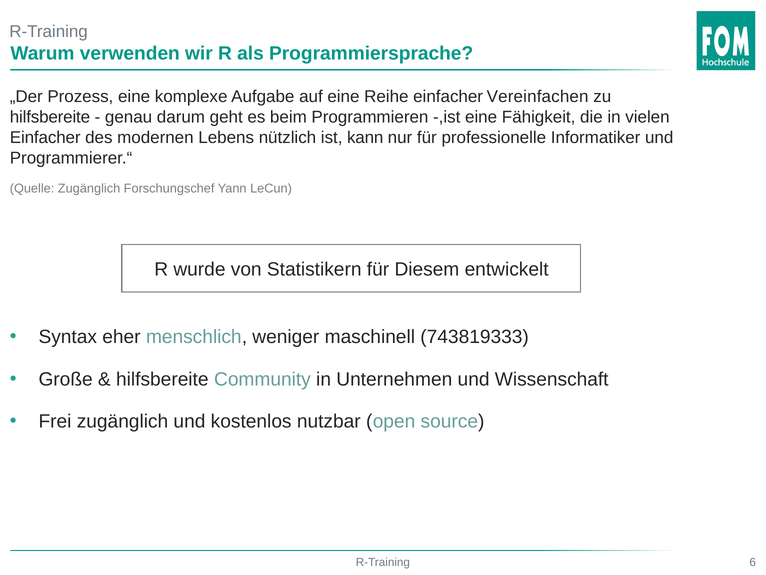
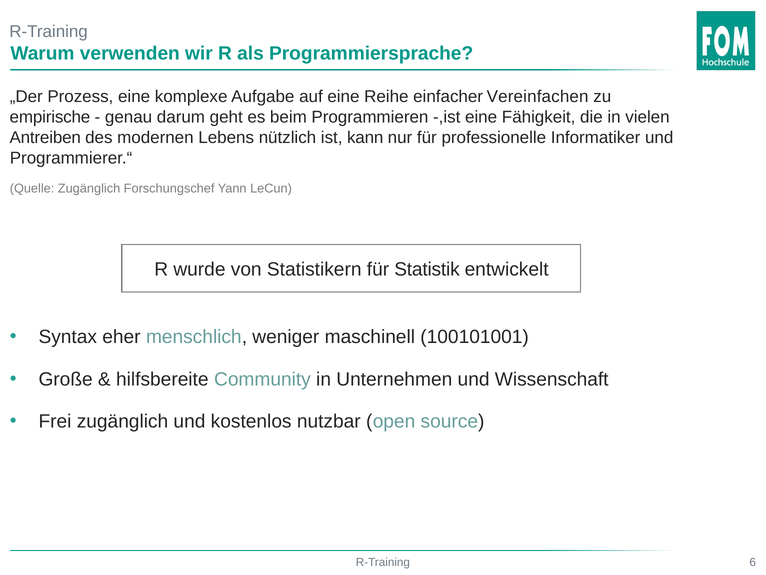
hilfsbereite: hilfsbereite -> empirische (50, 117)
Einfacher: Einfacher -> Antreiben (45, 137)
Diesem: Diesem -> Statistik (427, 269)
743819333: 743819333 -> 100101001 (475, 337)
